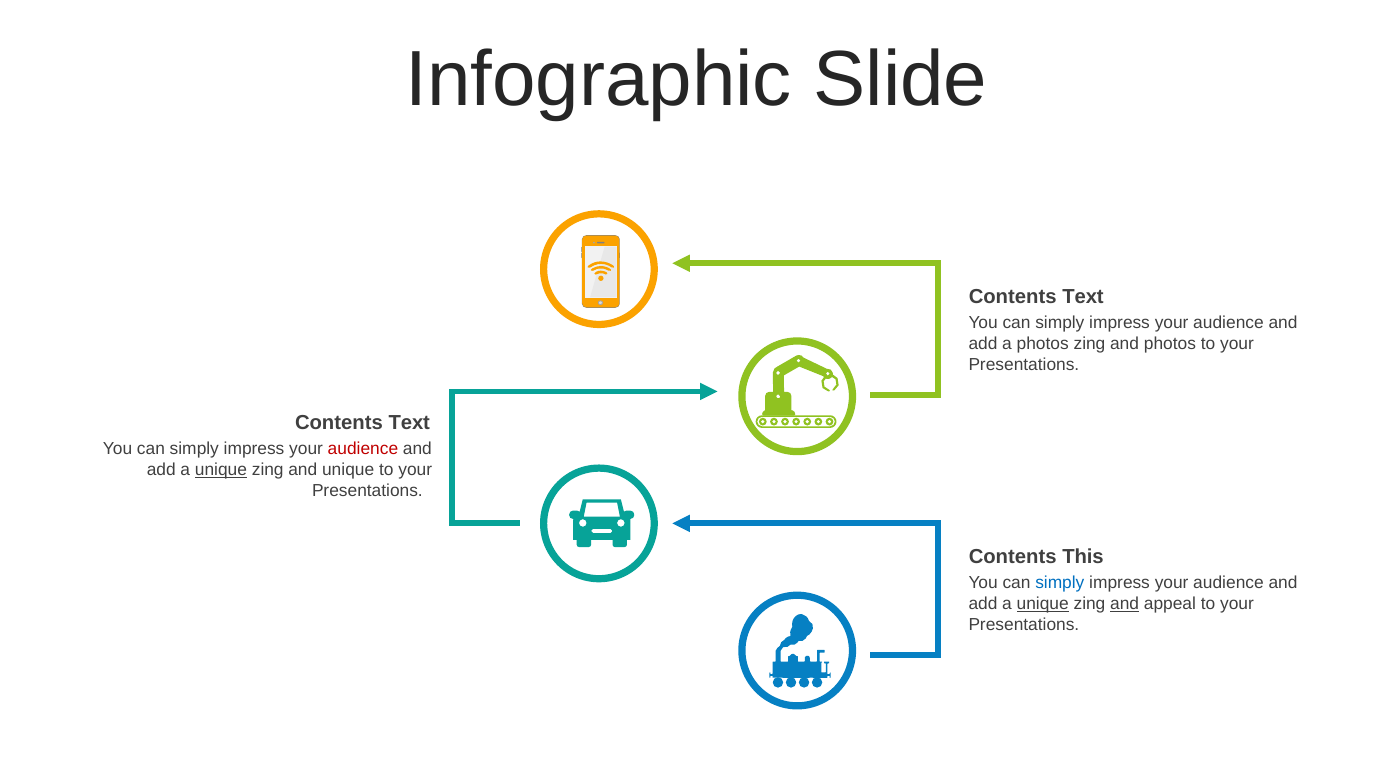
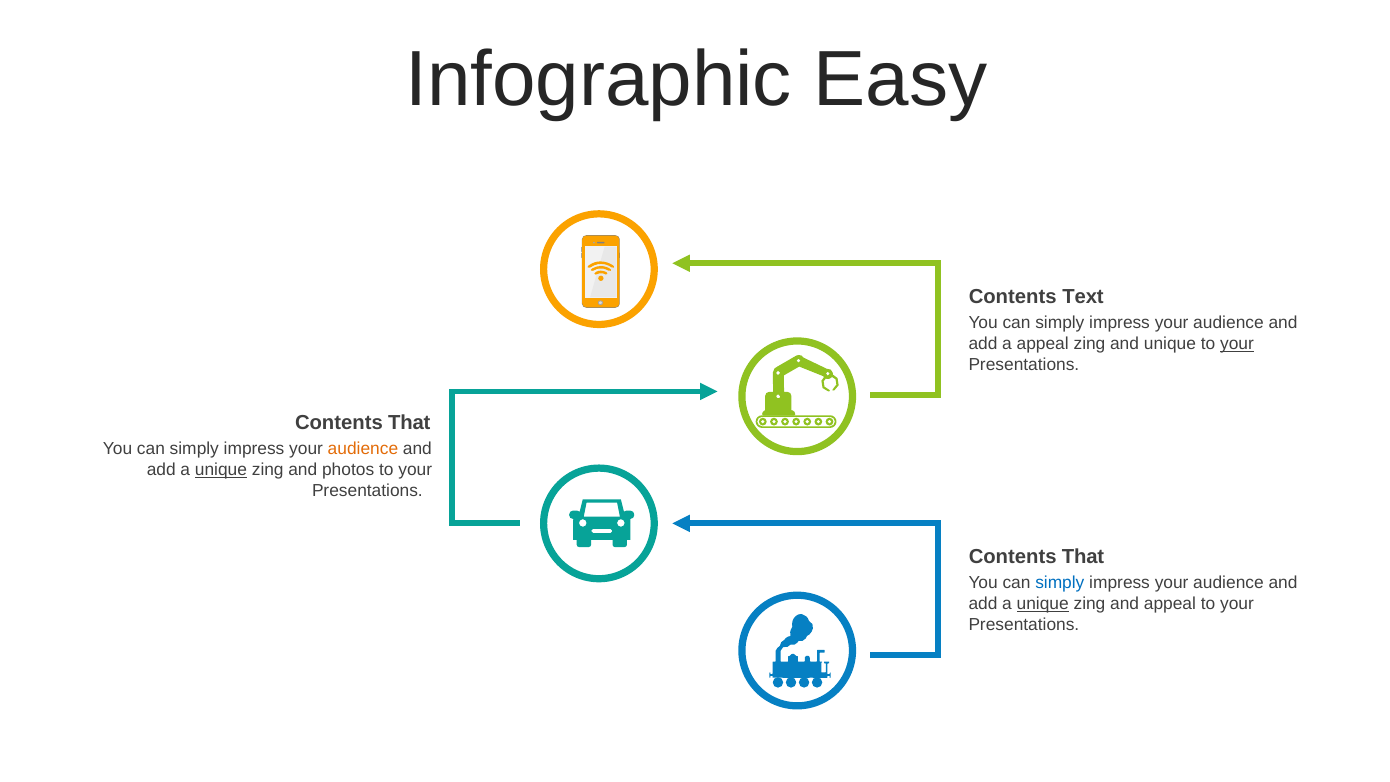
Slide: Slide -> Easy (900, 80)
a photos: photos -> appeal (1043, 344)
and photos: photos -> unique (1170, 344)
your underline: none -> present (1237, 344)
Text: Text -> That (409, 423)
audience colour: red -> orange (363, 449)
and unique: unique -> photos (348, 470)
This: This -> That (1083, 557)
and underline: present -> none (1125, 604)
